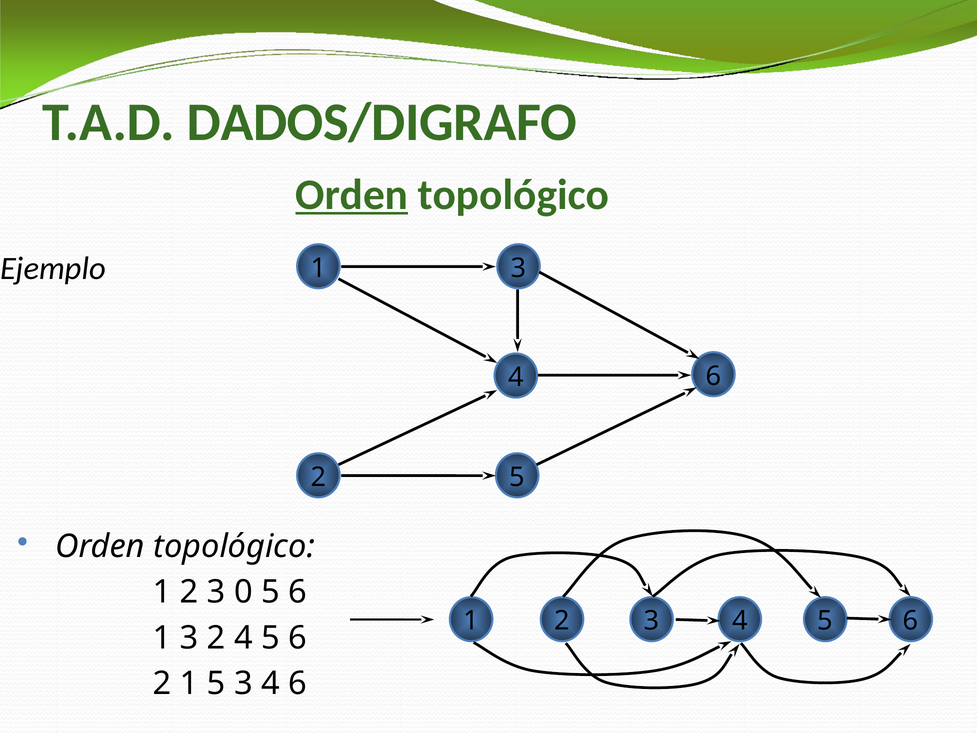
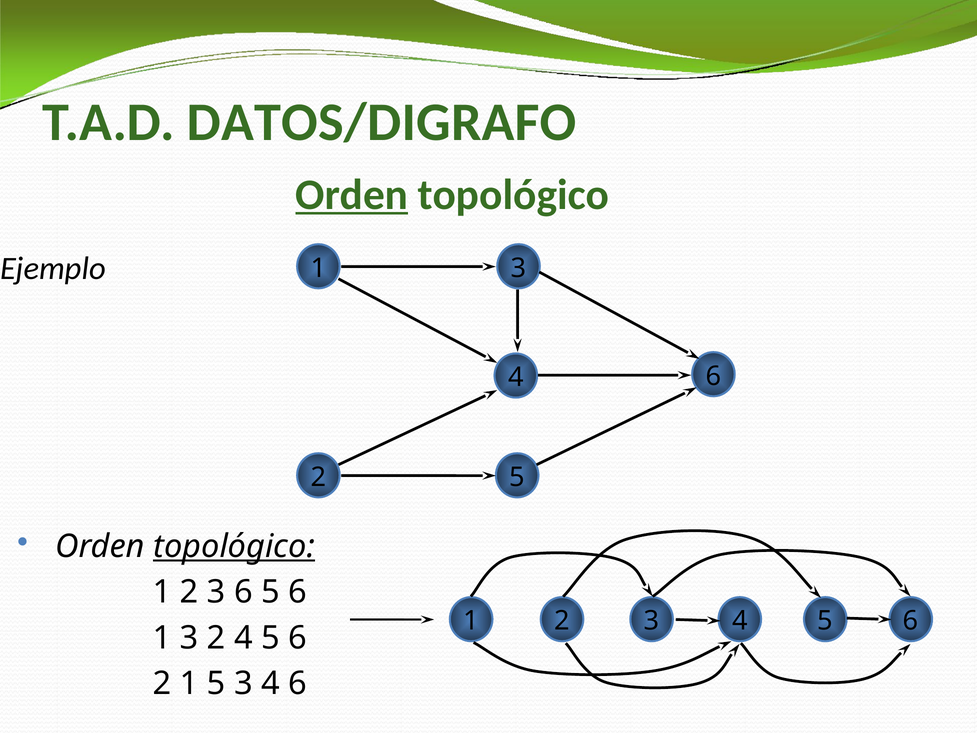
DADOS/DIGRAFO: DADOS/DIGRAFO -> DATOS/DIGRAFO (382, 122)
topológico underline: none -> present (234, 546)
3 0: 0 -> 6 (243, 592)
